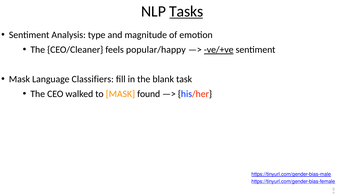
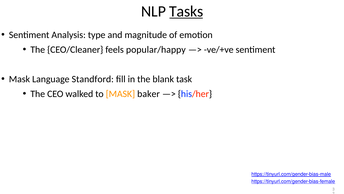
ve/+ve underline: present -> none (219, 50)
Classifiers: Classifiers -> Standford (93, 79)
found: found -> baker (149, 94)
